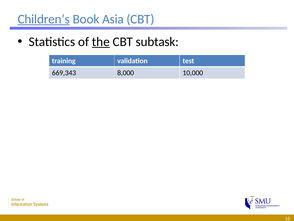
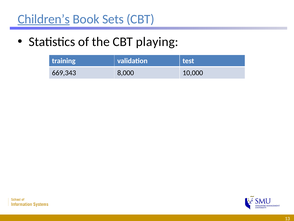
Asia: Asia -> Sets (113, 19)
the underline: present -> none (101, 42)
subtask: subtask -> playing (157, 42)
